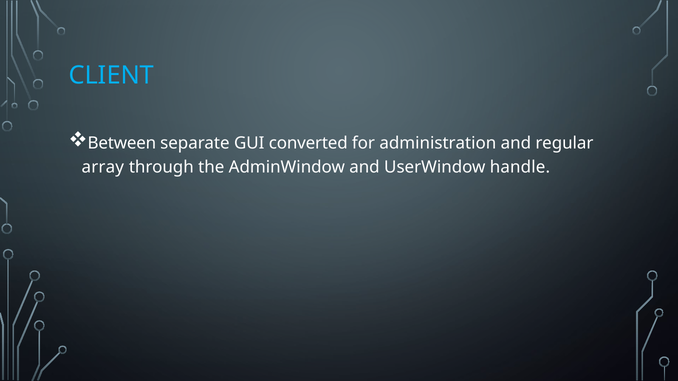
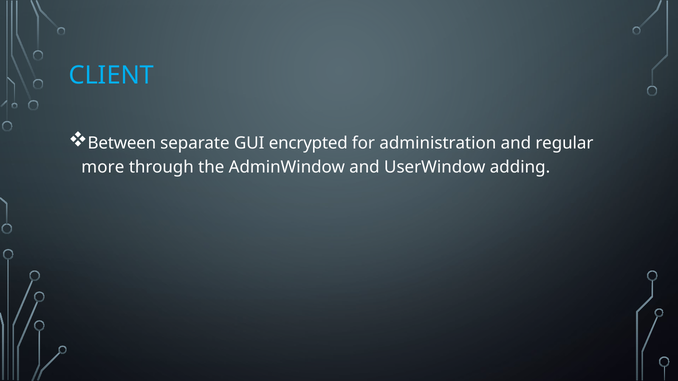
converted: converted -> encrypted (308, 143)
array: array -> more (103, 167)
handle: handle -> adding (520, 167)
